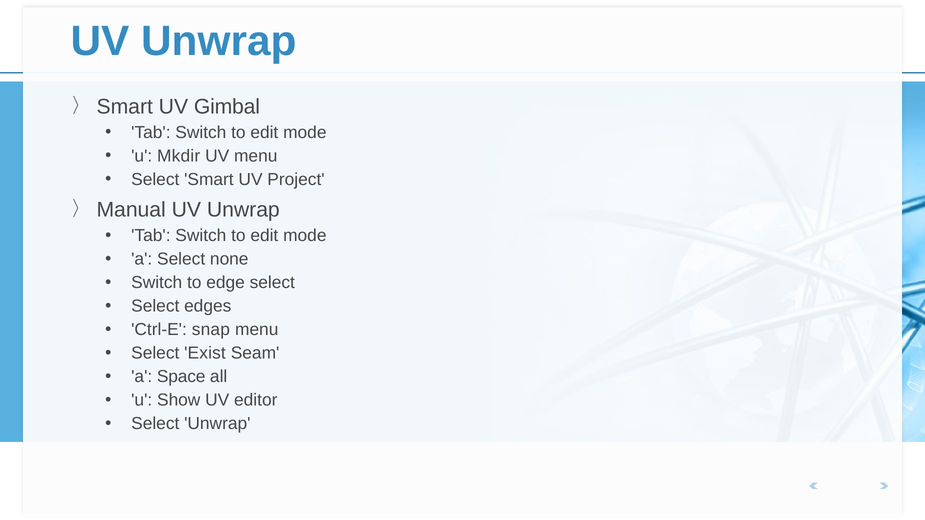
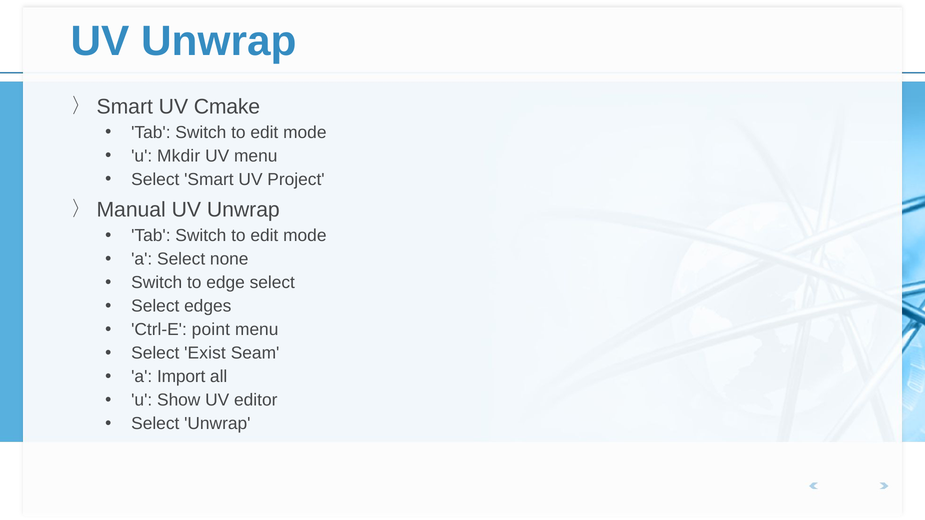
Gimbal: Gimbal -> Cmake (227, 107)
snap: snap -> point (211, 330)
Space: Space -> Import (181, 377)
